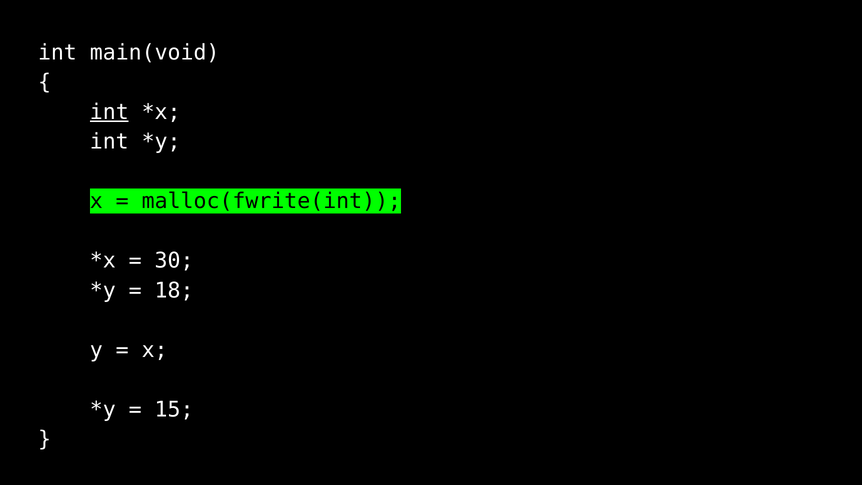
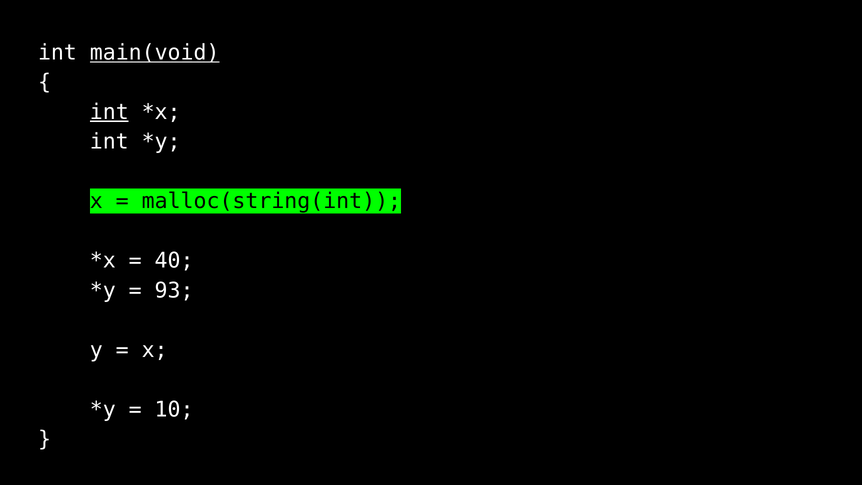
main(void underline: none -> present (155, 53)
malloc(fwrite(int: malloc(fwrite(int -> malloc(string(int (271, 201)
30: 30 -> 40 (174, 261)
18: 18 -> 93 (174, 290)
15: 15 -> 10 (174, 409)
